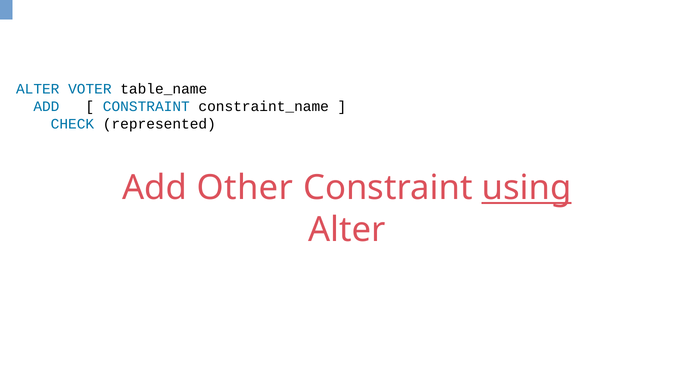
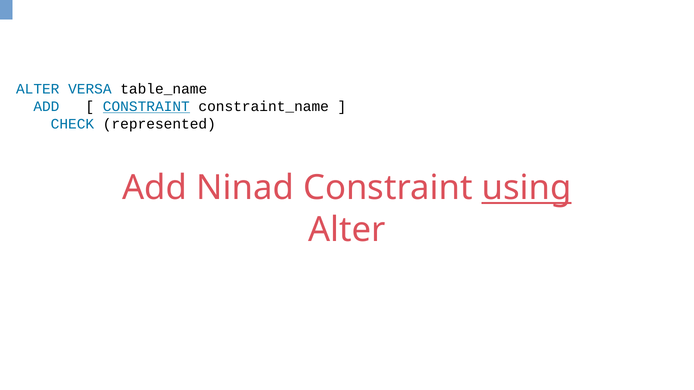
VOTER: VOTER -> VERSA (90, 89)
CONSTRAINT underline: none -> present (146, 107)
Other: Other -> Ninad (245, 188)
